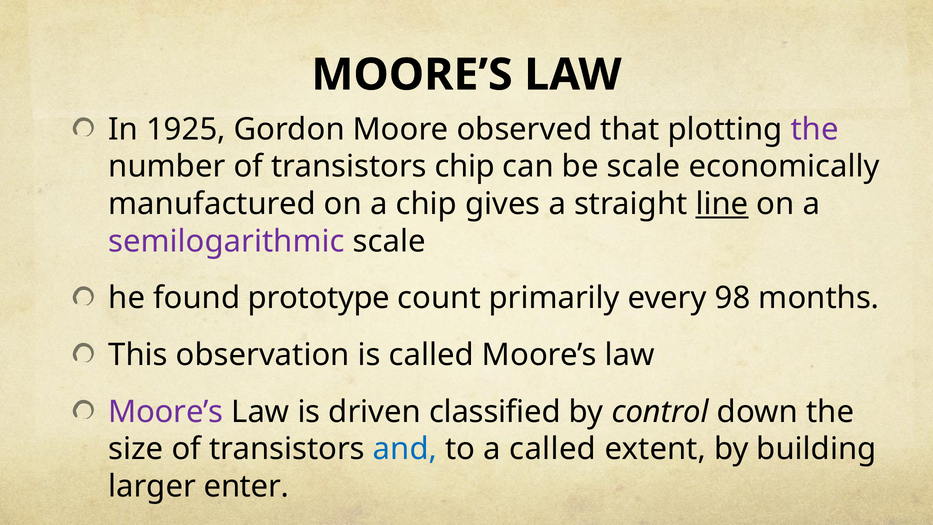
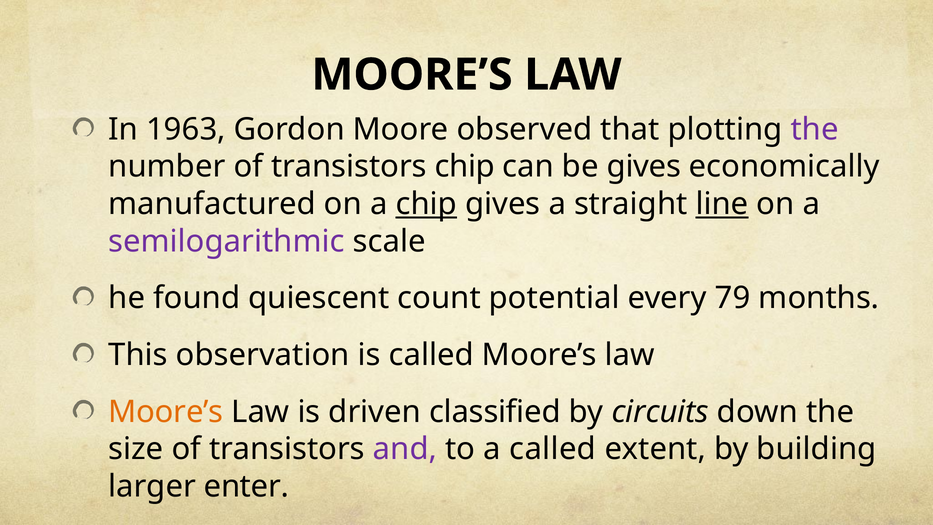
1925: 1925 -> 1963 (186, 129)
be scale: scale -> gives (644, 167)
chip underline: none -> present (426, 204)
prototype: prototype -> quiescent (319, 298)
primarily: primarily -> potential (554, 298)
98: 98 -> 79 (733, 298)
Moore’s colour: purple -> orange (166, 412)
control: control -> circuits (660, 412)
and colour: blue -> purple (405, 449)
